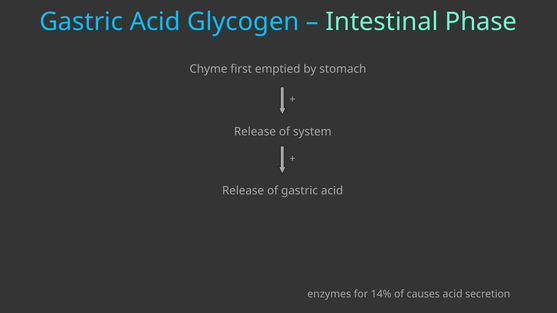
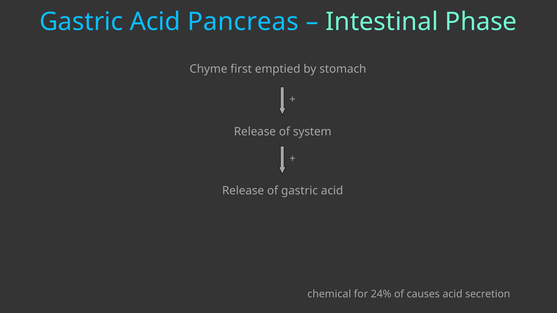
Glycogen: Glycogen -> Pancreas (243, 22)
enzymes: enzymes -> chemical (329, 295)
14%: 14% -> 24% (381, 295)
